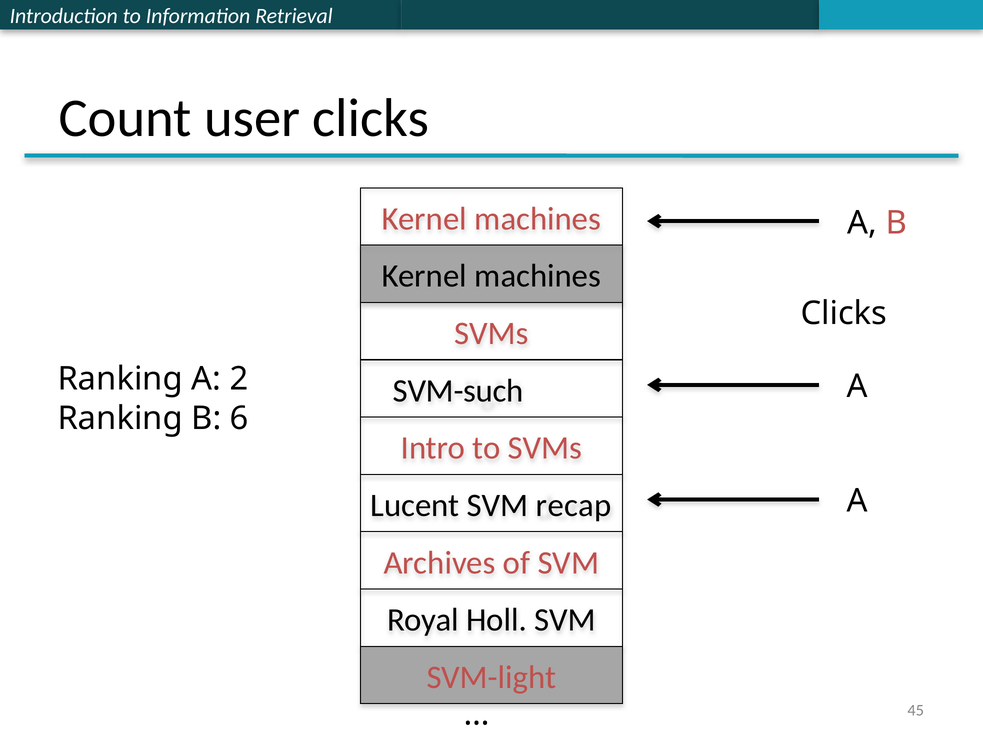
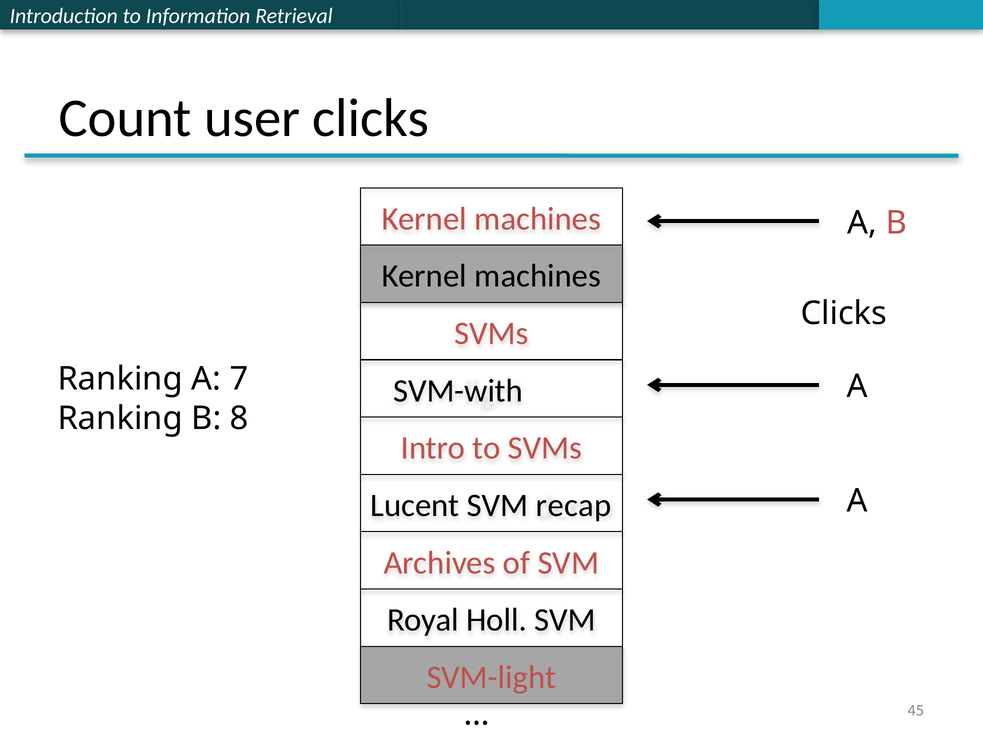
2: 2 -> 7 (239, 379)
SVM-such: SVM-such -> SVM-with (458, 391)
6: 6 -> 8 (239, 418)
